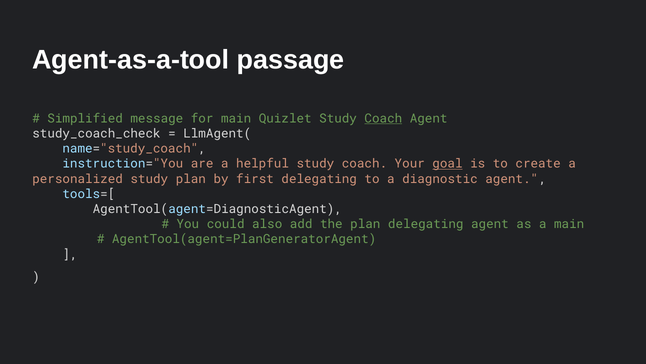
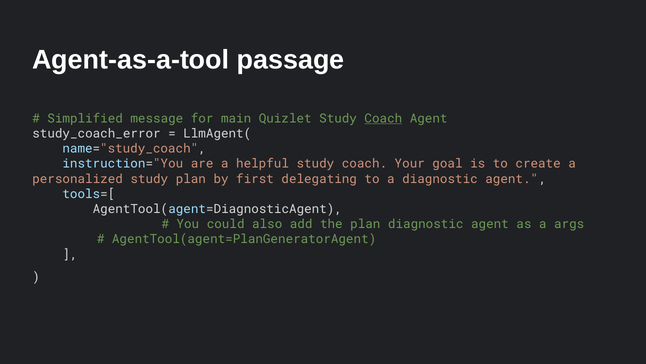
study_coach_check: study_coach_check -> study_coach_error (96, 133)
goal underline: present -> none (447, 163)
plan delegating: delegating -> diagnostic (426, 224)
a main: main -> args (569, 224)
